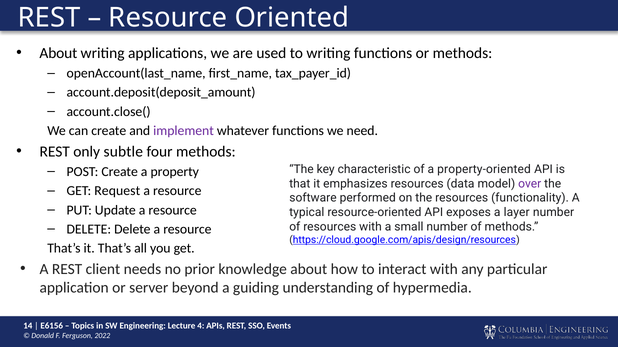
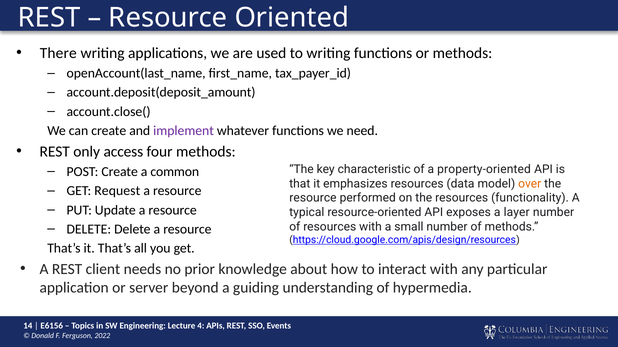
About: About -> There (58, 53)
subtle: subtle -> access (123, 152)
property: property -> common (175, 172)
over colour: purple -> orange (530, 184)
software: software -> resource (313, 198)
